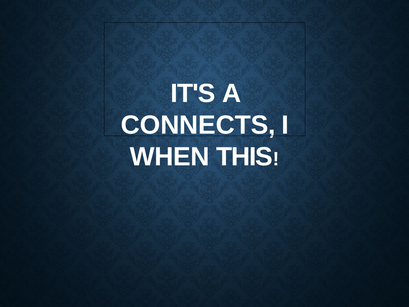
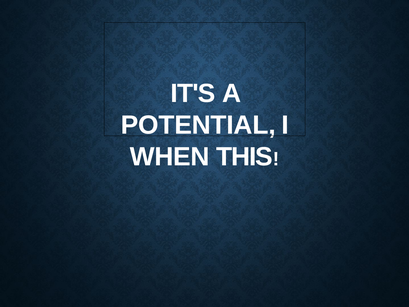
CONNECTS: CONNECTS -> POTENTIAL (198, 125)
